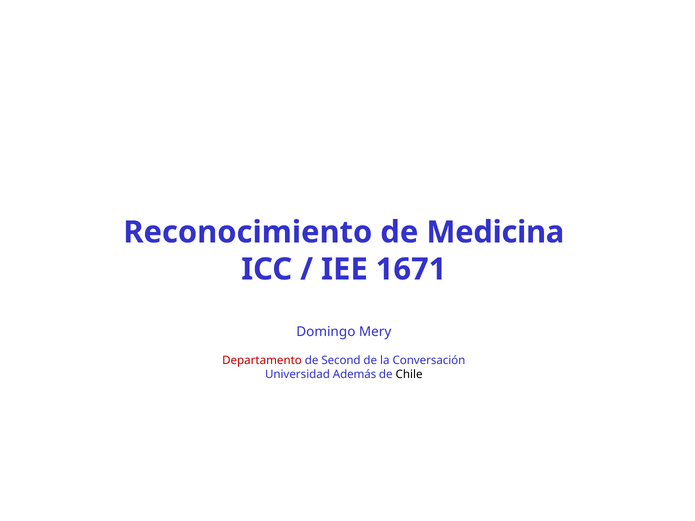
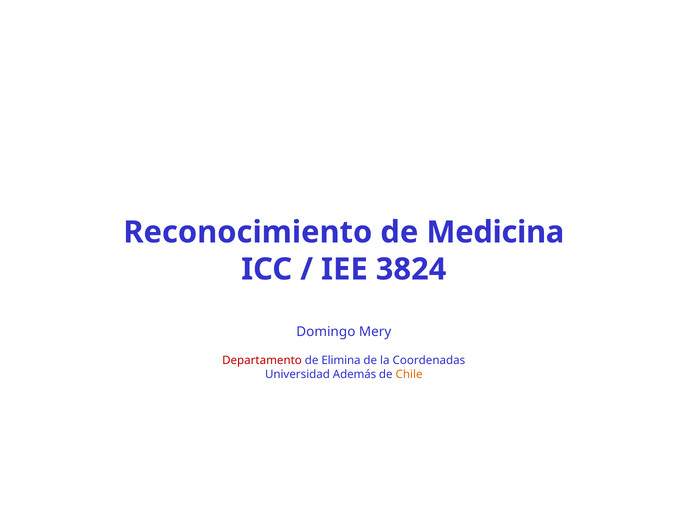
1671: 1671 -> 3824 (411, 269)
Second: Second -> Elimina (341, 361)
Conversación: Conversación -> Coordenadas (429, 361)
Chile colour: black -> orange (409, 375)
